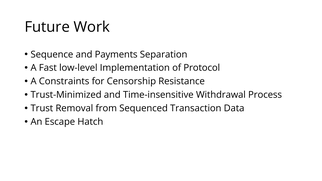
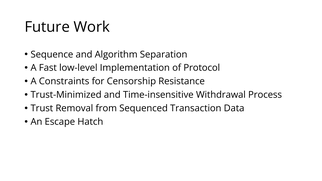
Payments: Payments -> Algorithm (116, 54)
